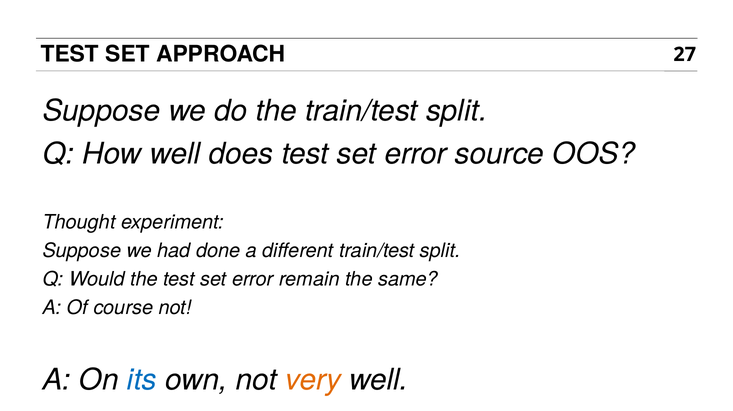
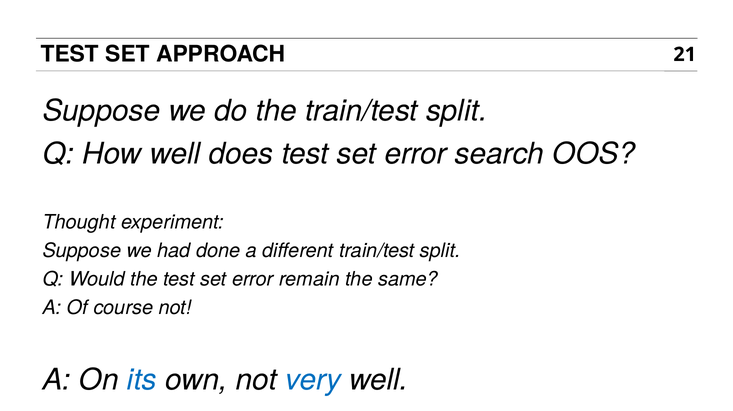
27: 27 -> 21 (685, 55)
source: source -> search (500, 154)
very colour: orange -> blue (313, 380)
